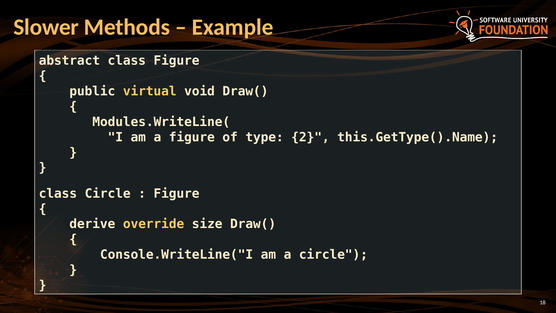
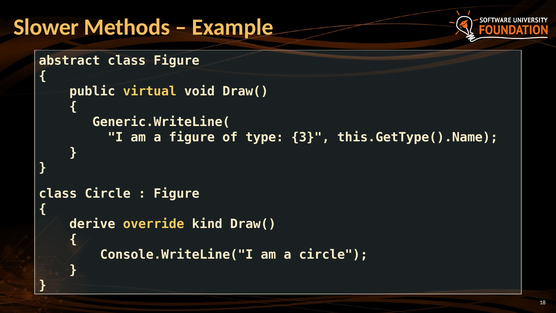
Modules.WriteLine(: Modules.WriteLine( -> Generic.WriteLine( (161, 122)
2: 2 -> 3 (310, 137)
size: size -> kind (207, 224)
